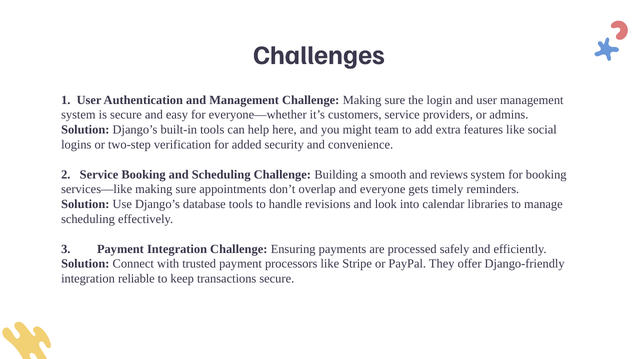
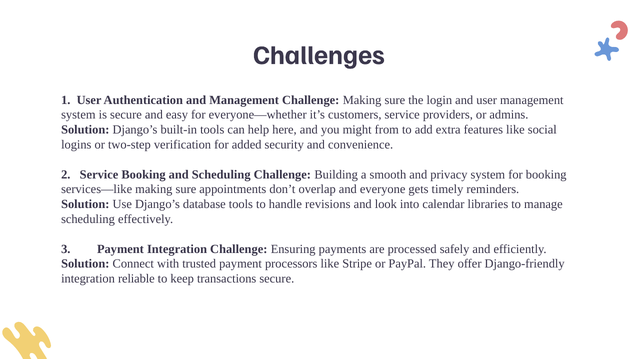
team: team -> from (387, 130)
reviews: reviews -> privacy (449, 174)
